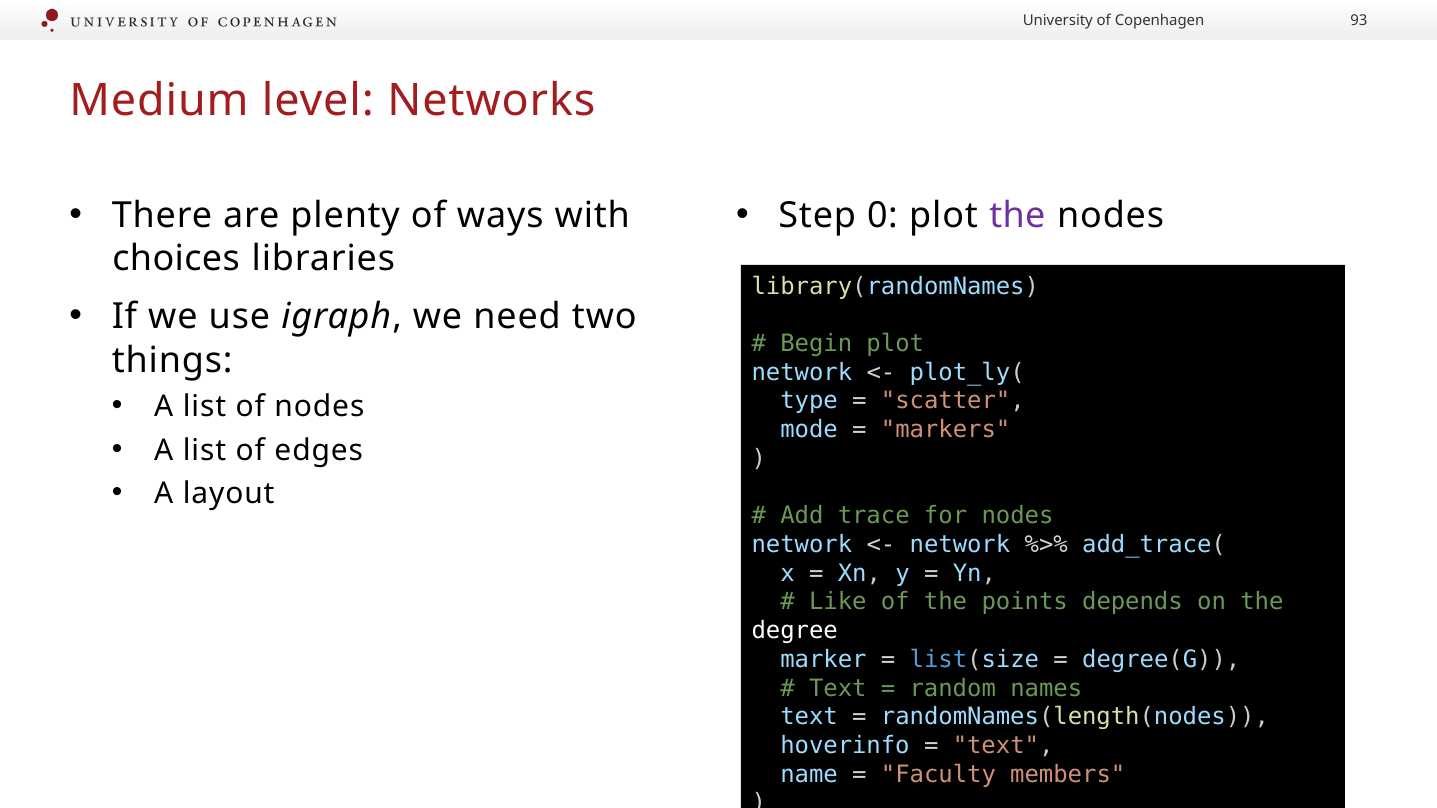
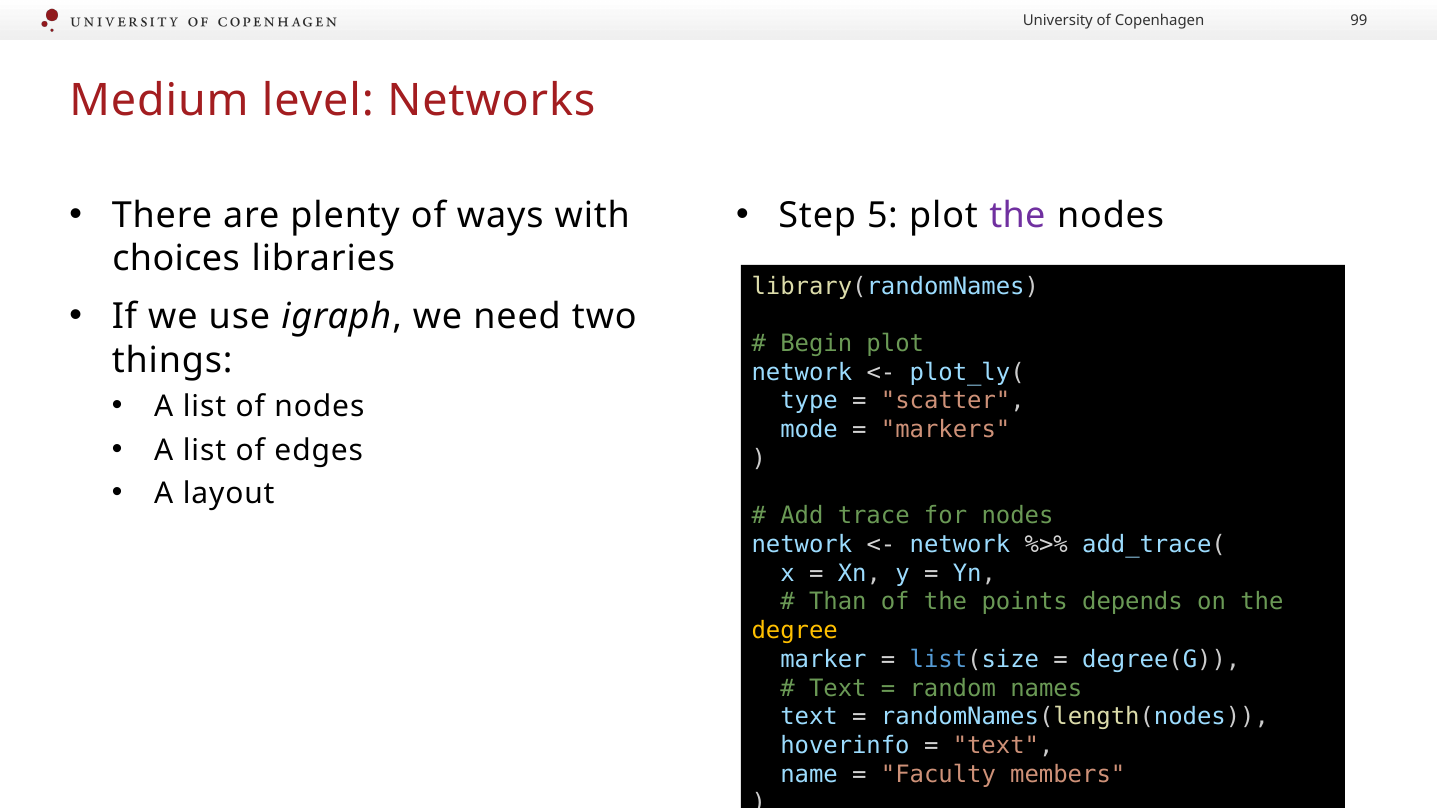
93: 93 -> 99 (1359, 21)
0: 0 -> 5 (882, 216)
Like: Like -> Than (838, 602)
degree colour: white -> yellow (795, 631)
